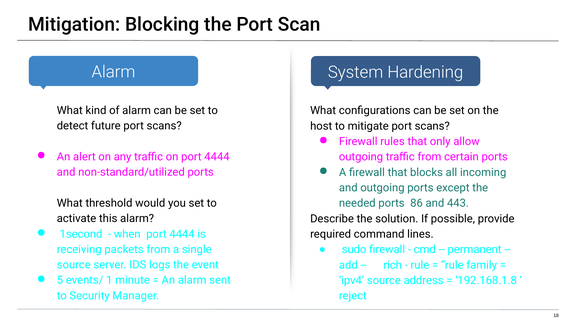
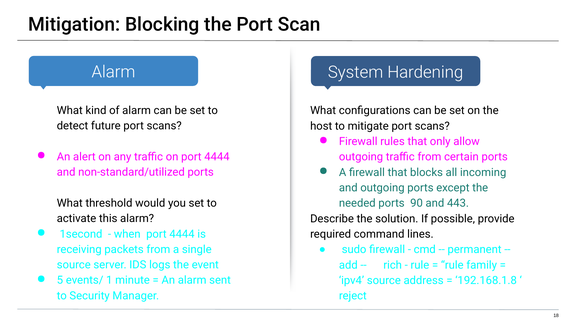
86: 86 -> 90 (417, 203)
